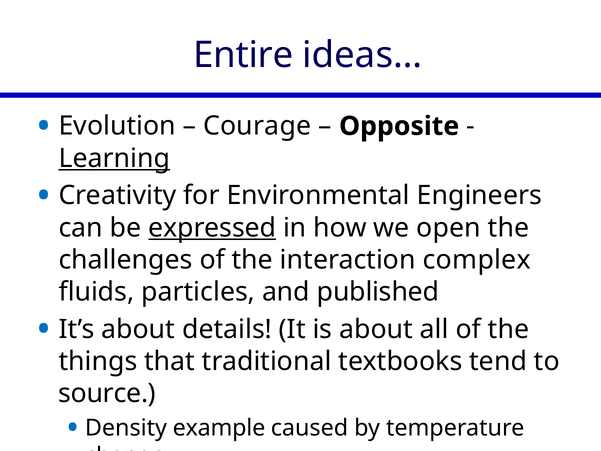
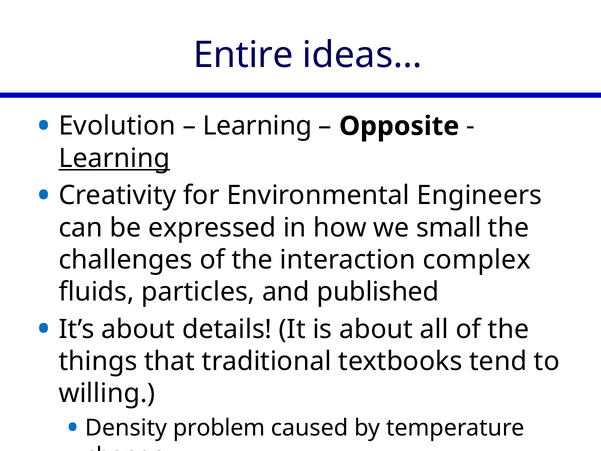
Courage: Courage -> Learning (257, 126)
expressed underline: present -> none (212, 228)
open: open -> small (449, 228)
source: source -> willing (107, 393)
example: example -> problem (219, 428)
